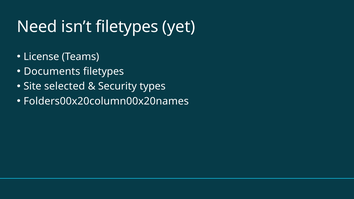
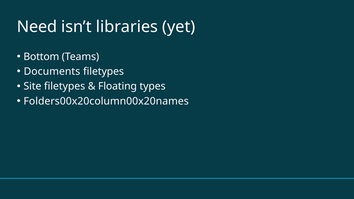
isn’t filetypes: filetypes -> libraries (127, 27)
License: License -> Bottom (41, 57)
Site selected: selected -> filetypes (65, 86)
Security: Security -> Floating (117, 86)
